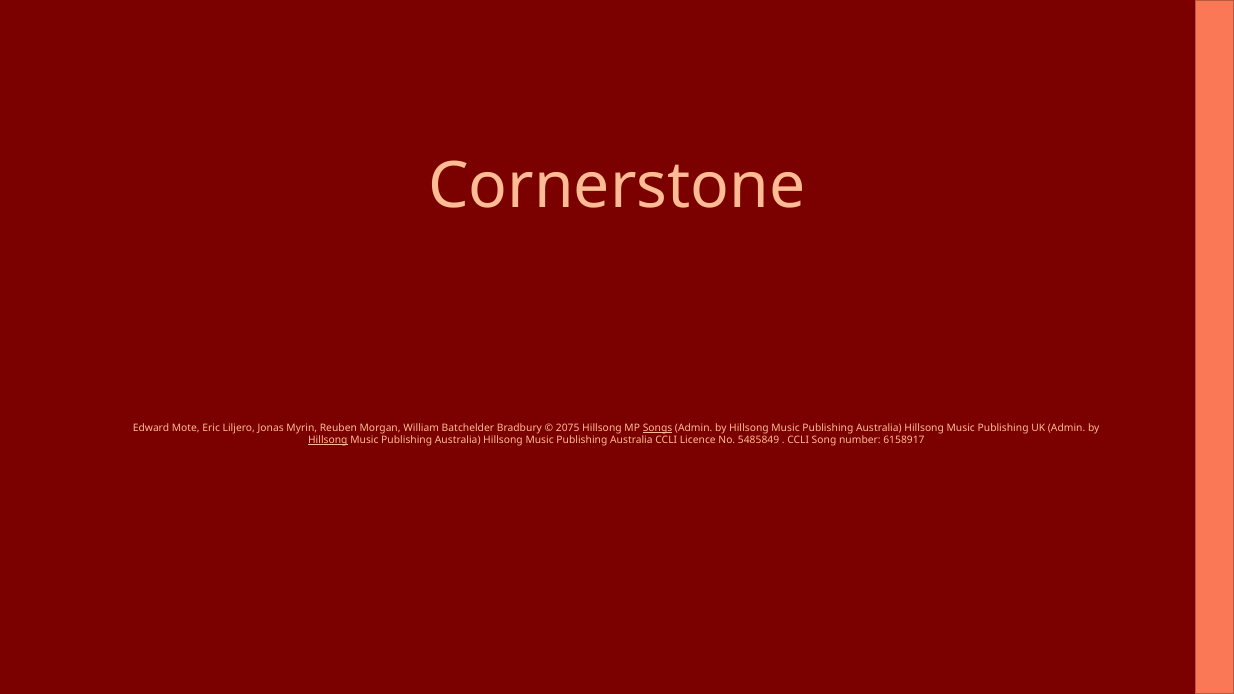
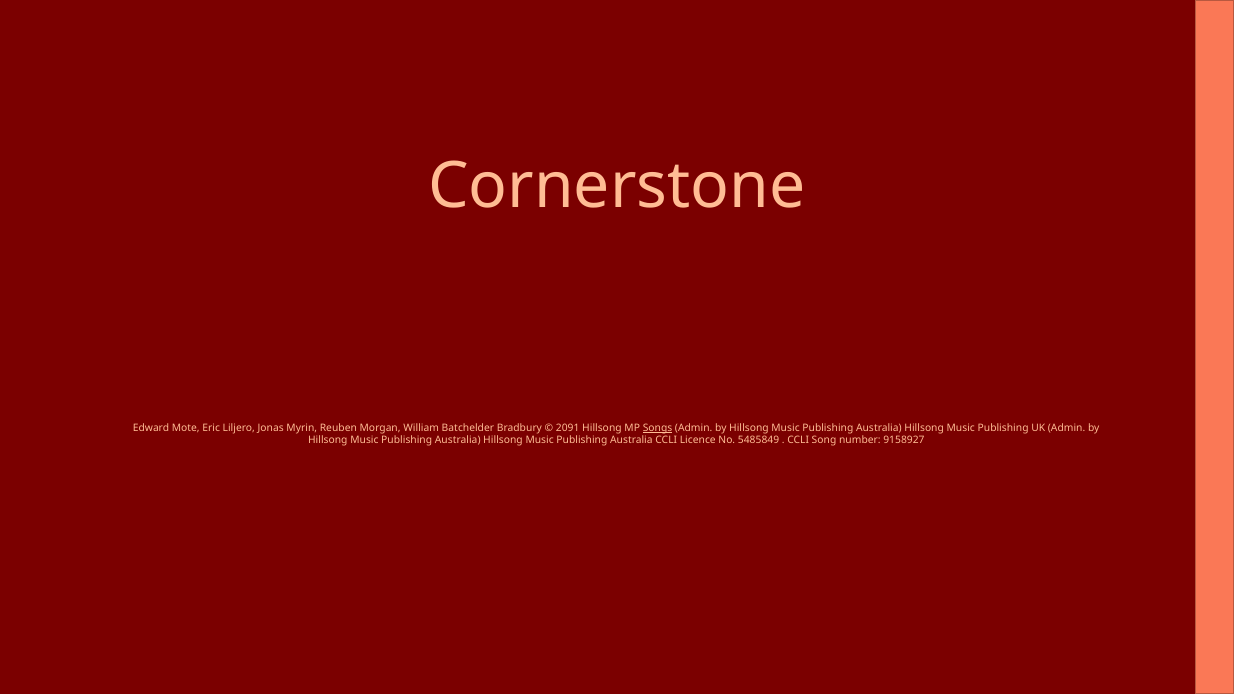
2075: 2075 -> 2091 (568, 428)
Hillsong underline: present -> none (328, 440)
6158917: 6158917 -> 9158927 (904, 440)
